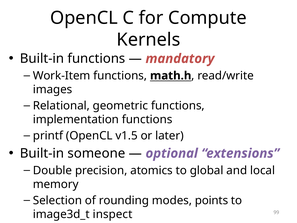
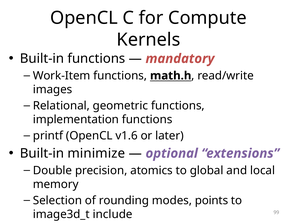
v1.5: v1.5 -> v1.6 (127, 136)
someone: someone -> minimize (96, 153)
inspect: inspect -> include (113, 214)
